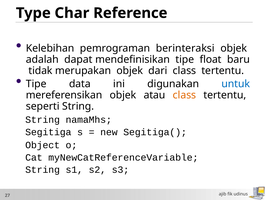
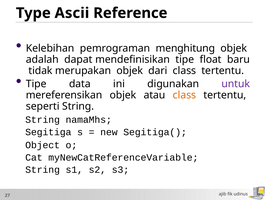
Char: Char -> Ascii (72, 13)
berinteraksi: berinteraksi -> menghitung (185, 48)
untuk colour: blue -> purple (236, 84)
